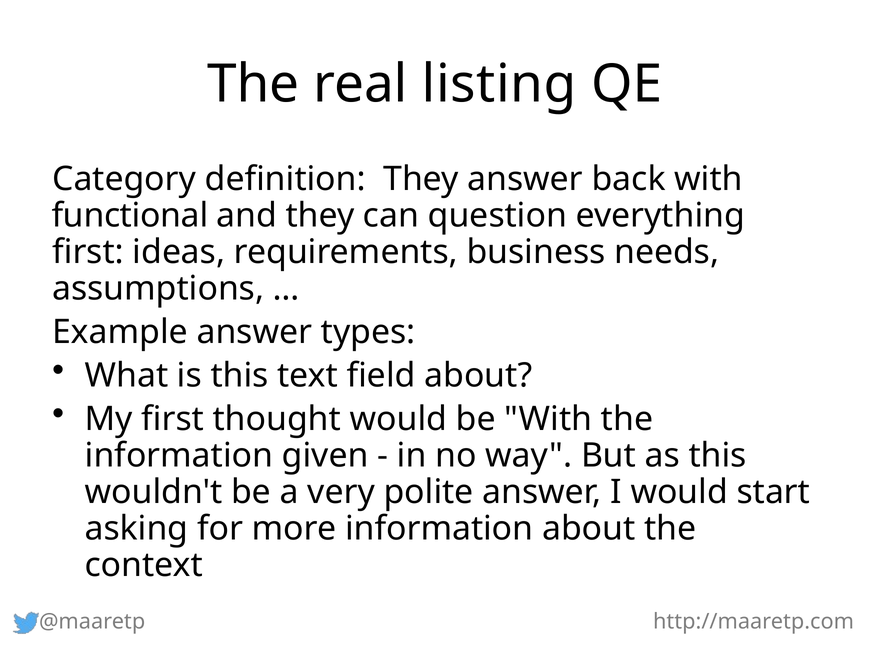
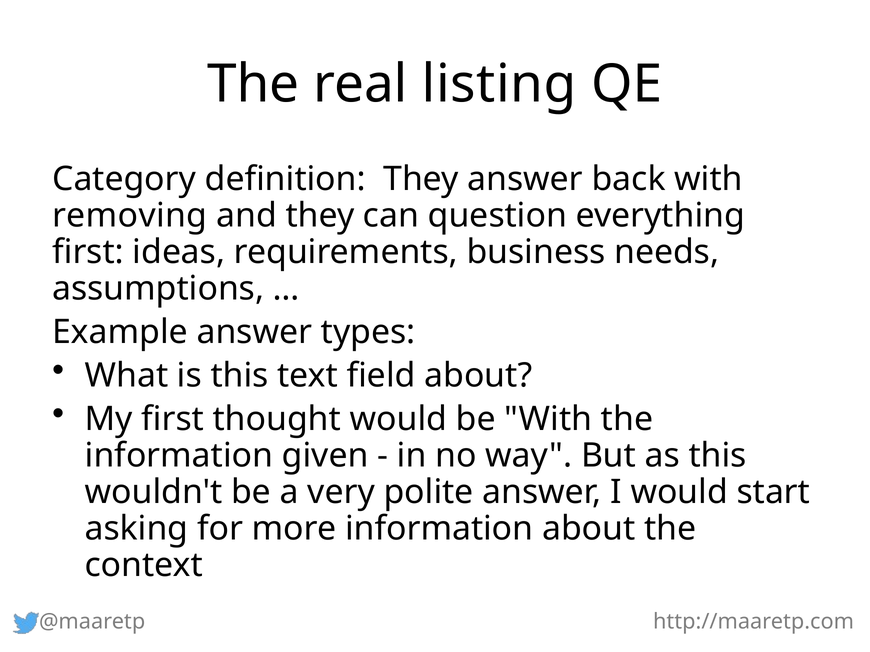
functional: functional -> removing (130, 216)
